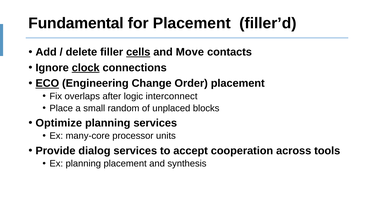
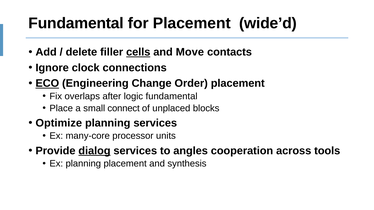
filler’d: filler’d -> wide’d (268, 23)
clock underline: present -> none (86, 68)
logic interconnect: interconnect -> fundamental (172, 96)
random: random -> connect (124, 108)
dialog underline: none -> present (94, 151)
accept: accept -> angles (191, 151)
